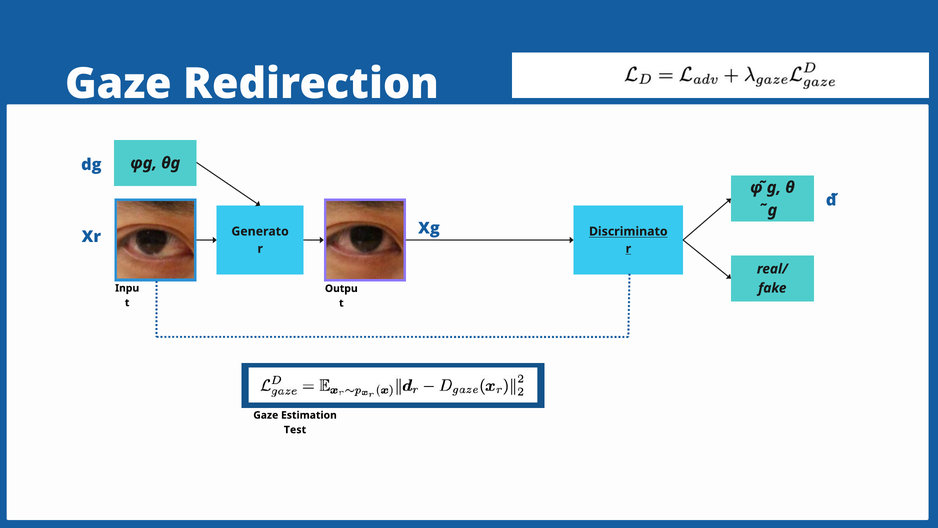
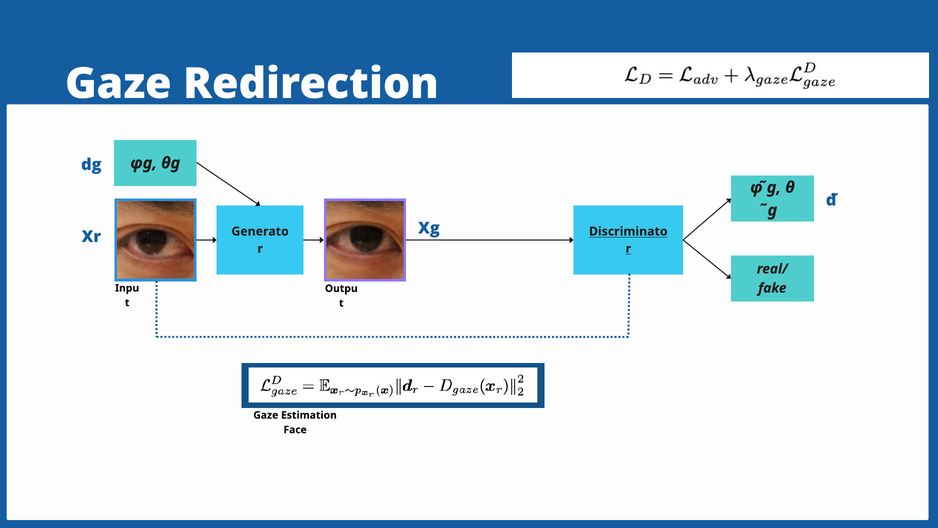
Test: Test -> Face (295, 430)
